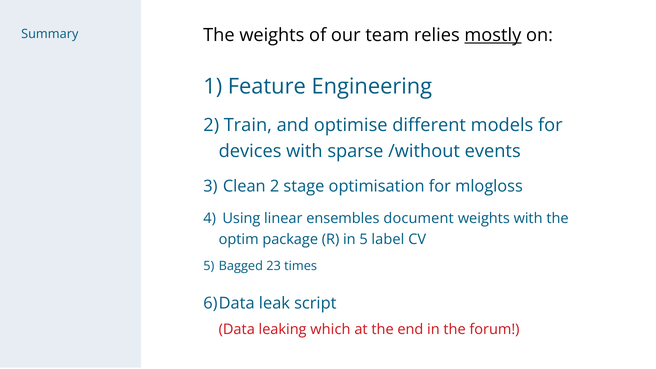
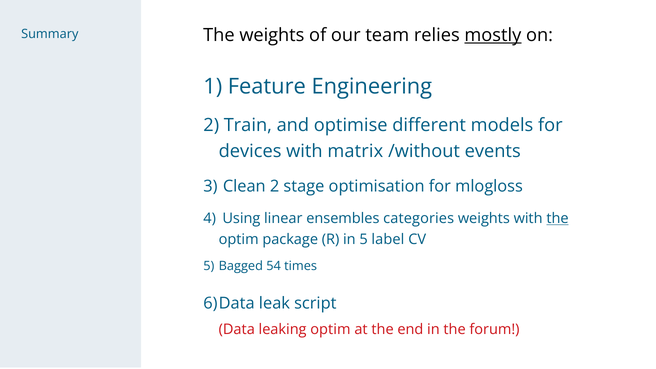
sparse: sparse -> matrix (355, 151)
document: document -> categories (419, 218)
the underline: none -> present (558, 218)
23: 23 -> 54 (274, 266)
leaking which: which -> optim (330, 330)
